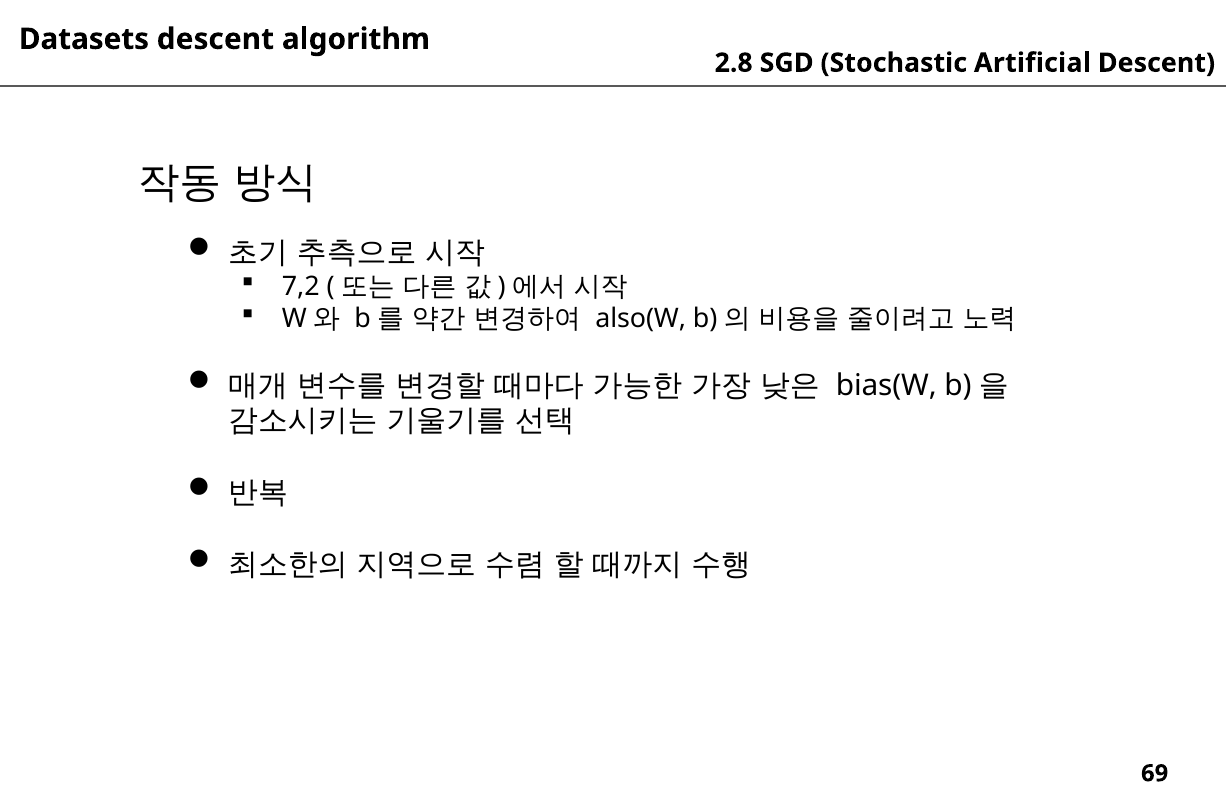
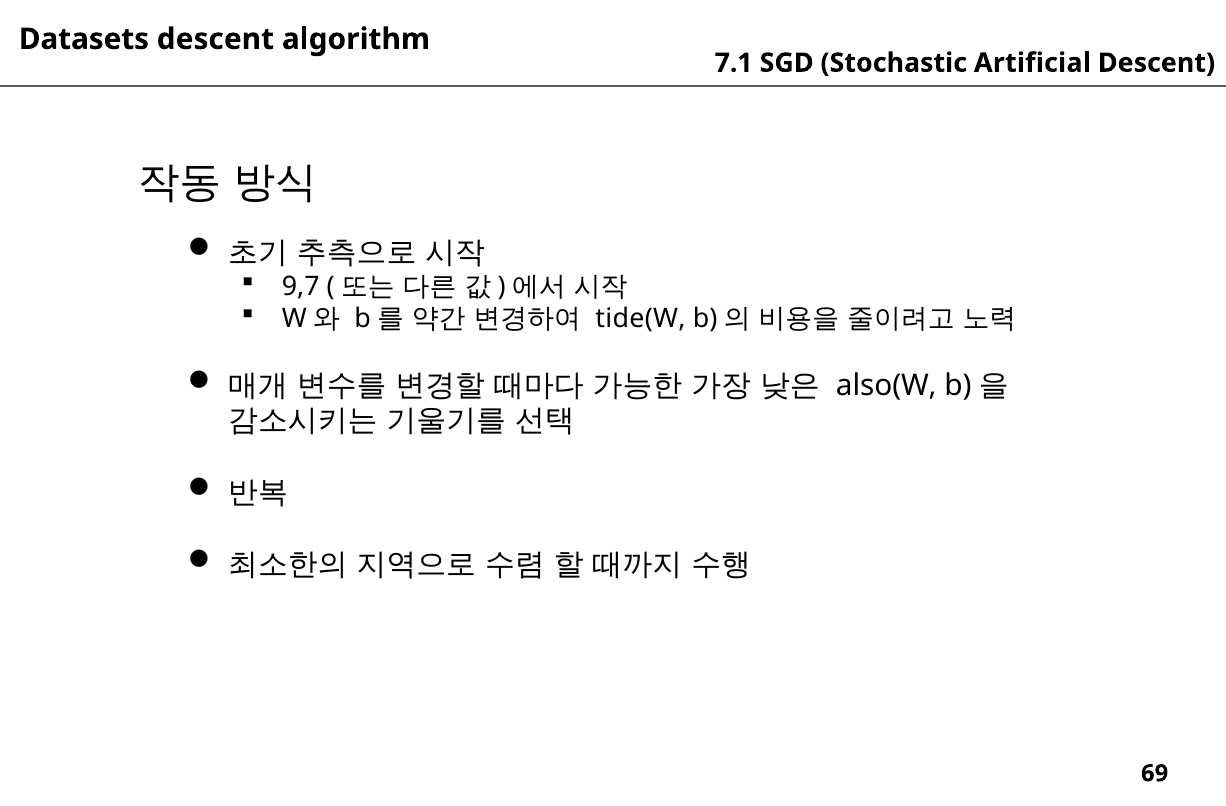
2.8: 2.8 -> 7.1 (734, 63)
7,2: 7,2 -> 9,7 (301, 286)
also(W: also(W -> tide(W (641, 318)
bias(W: bias(W -> also(W (886, 385)
